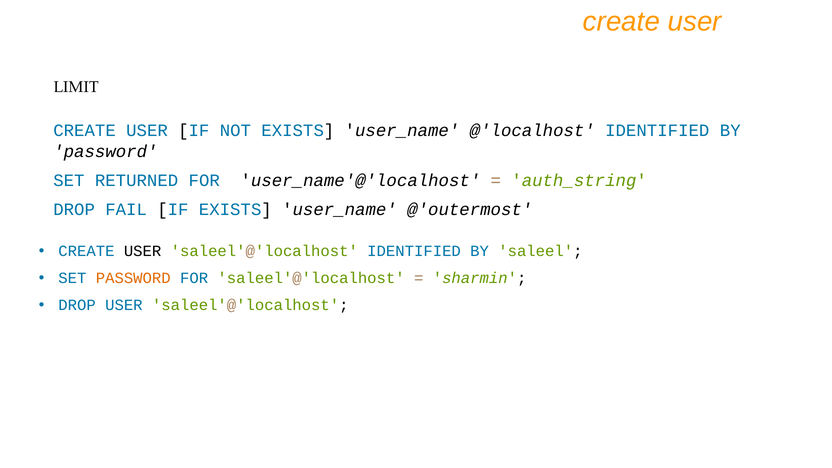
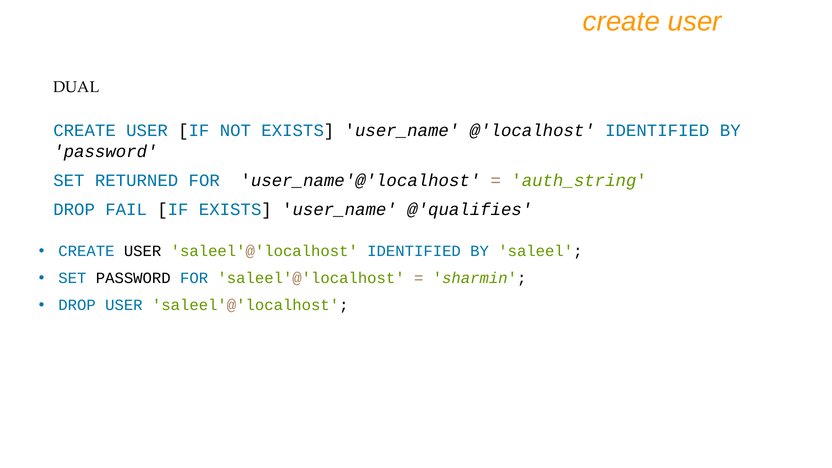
LIMIT: LIMIT -> DUAL (76, 87)
@'outermost: @'outermost -> @'qualifies (470, 210)
PASSWORD colour: orange -> black (133, 278)
